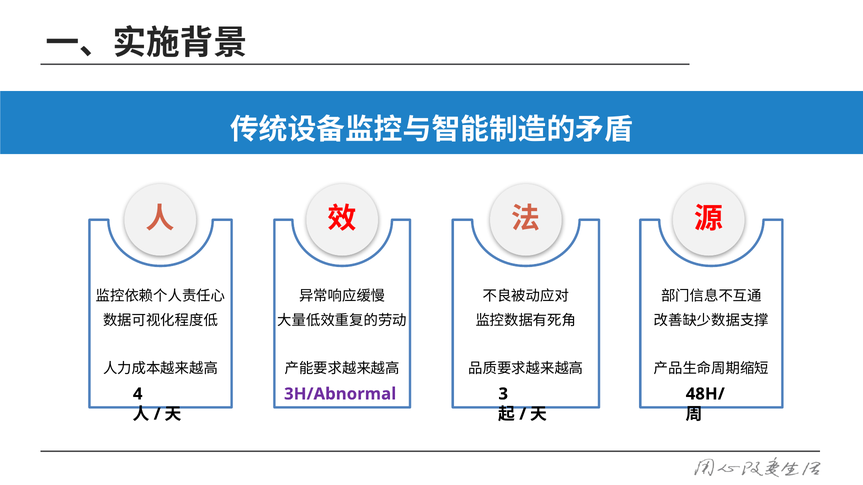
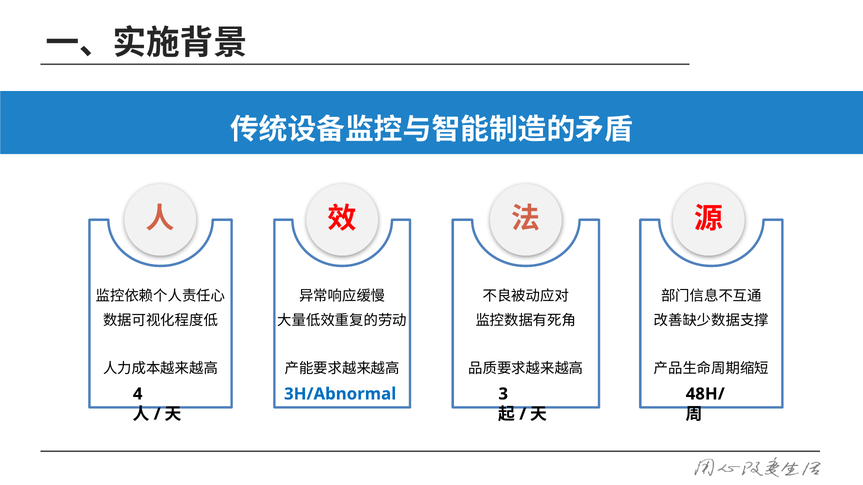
3H/Abnormal colour: purple -> blue (340, 394)
